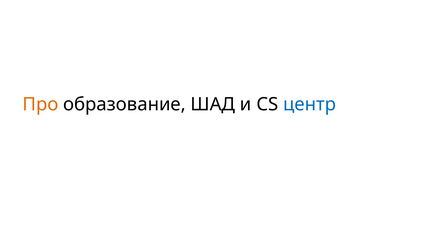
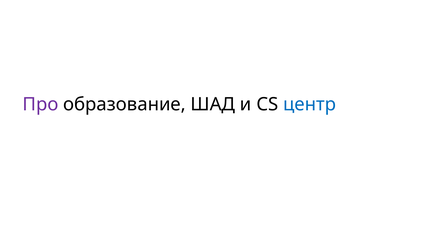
Про colour: orange -> purple (40, 105)
